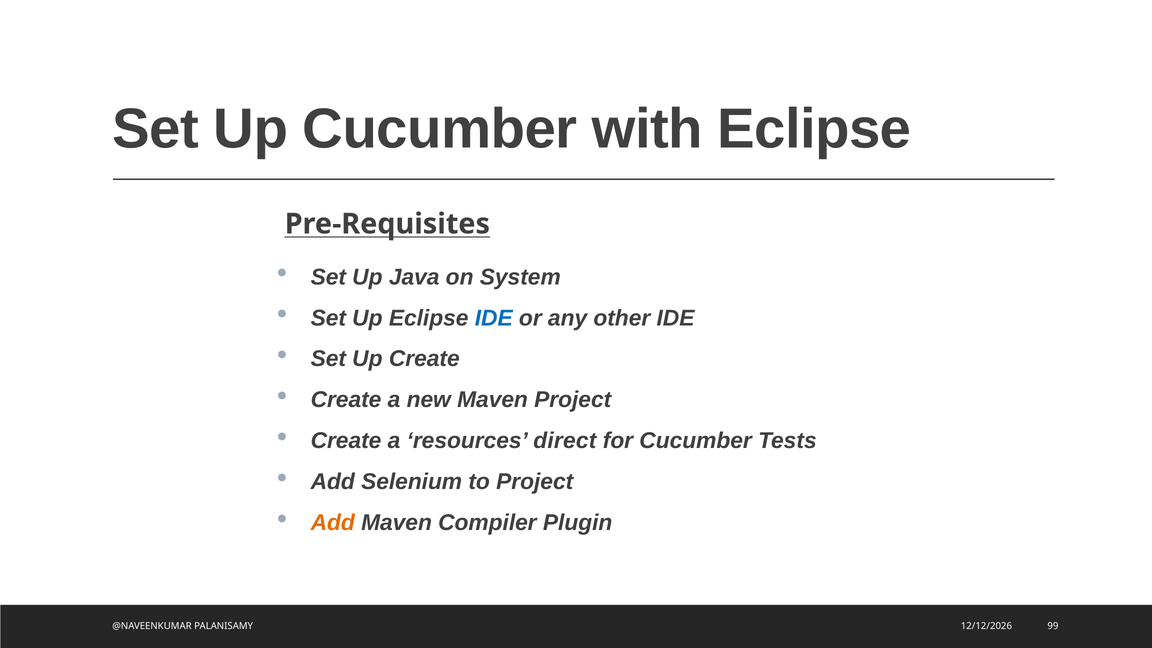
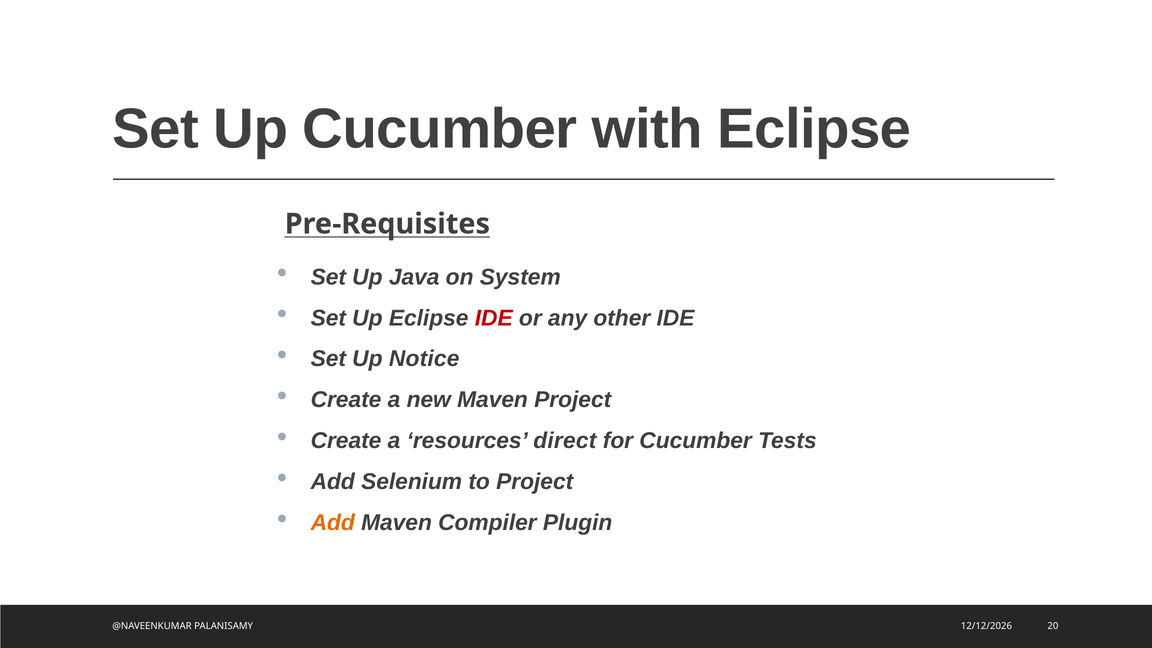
IDE colour: blue -> red (494, 318)
Up Create: Create -> Notice (424, 359)
99: 99 -> 20 (1053, 626)
